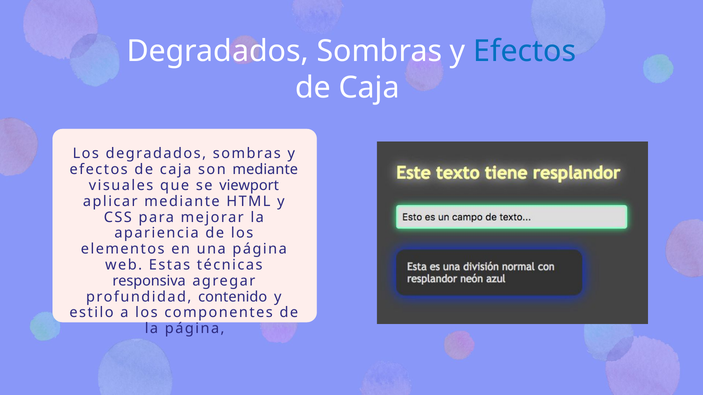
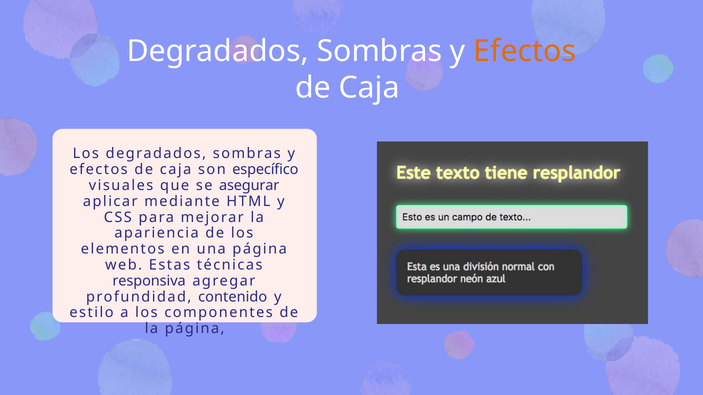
Efectos colour: blue -> orange (525, 51)
son mediante: mediante -> específico (265, 170)
viewport: viewport -> asegurar (249, 186)
